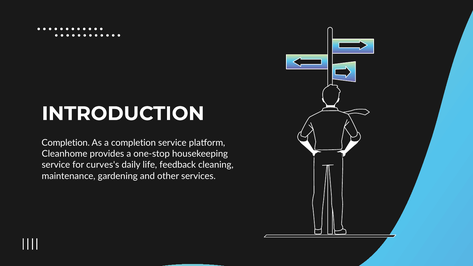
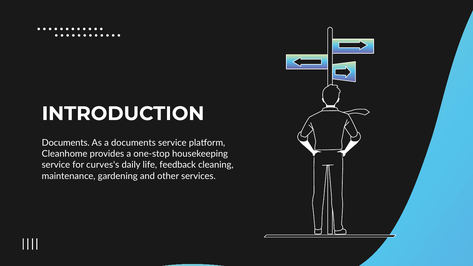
Completion: Completion -> Documents (66, 143)
a completion: completion -> documents (133, 143)
